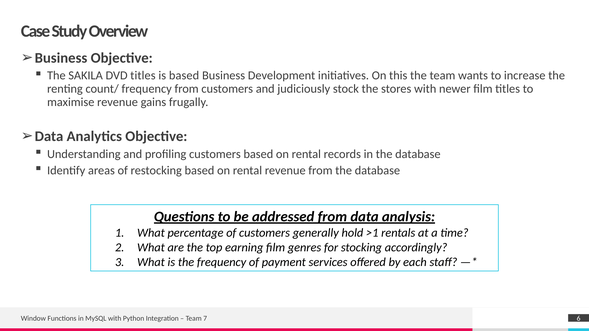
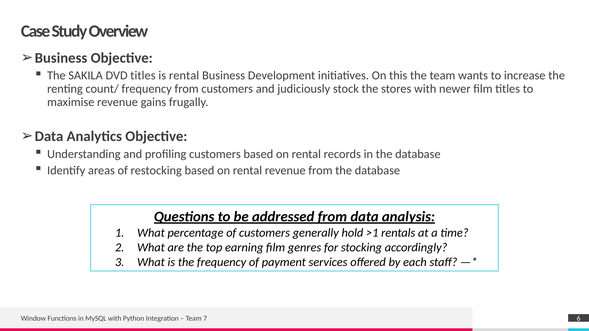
is based: based -> rental (184, 76)
